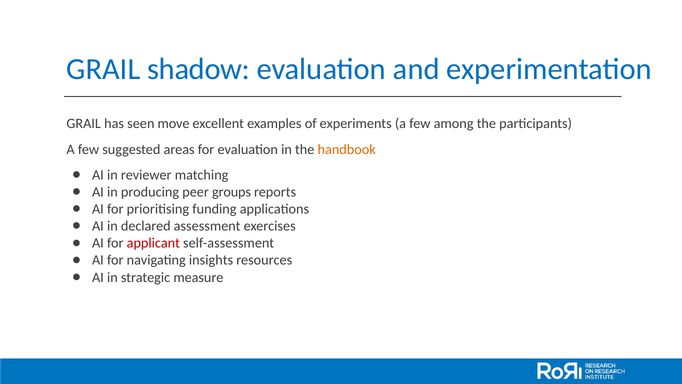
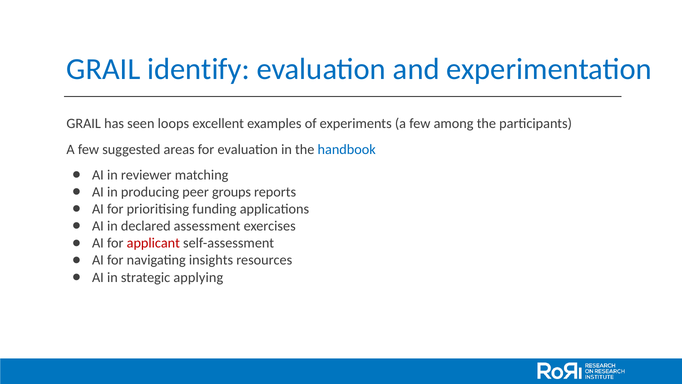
shadow: shadow -> identify (198, 69)
move: move -> loops (173, 124)
handbook colour: orange -> blue (347, 149)
measure: measure -> applying (198, 277)
